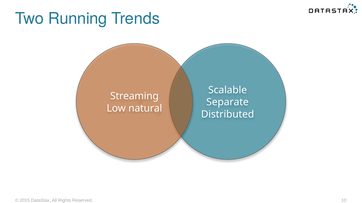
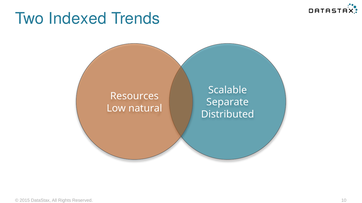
Running: Running -> Indexed (78, 19)
Streaming: Streaming -> Resources (134, 96)
